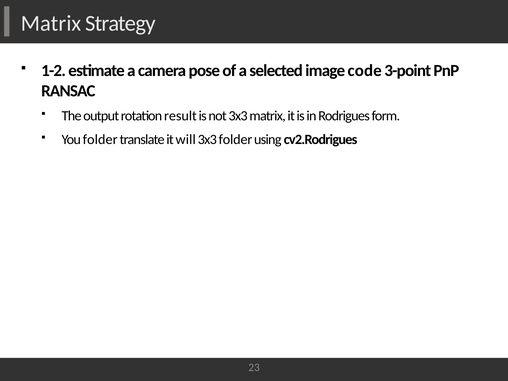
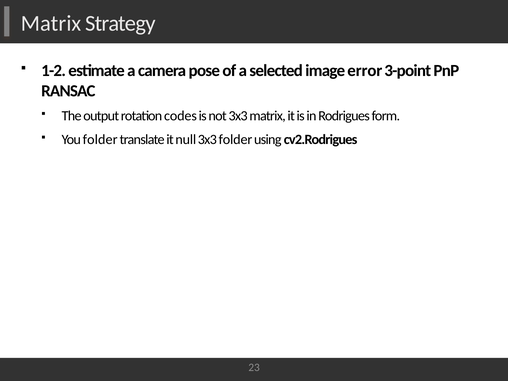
code: code -> error (365, 70)
result: result -> codes (180, 116)
will: will -> null (186, 140)
